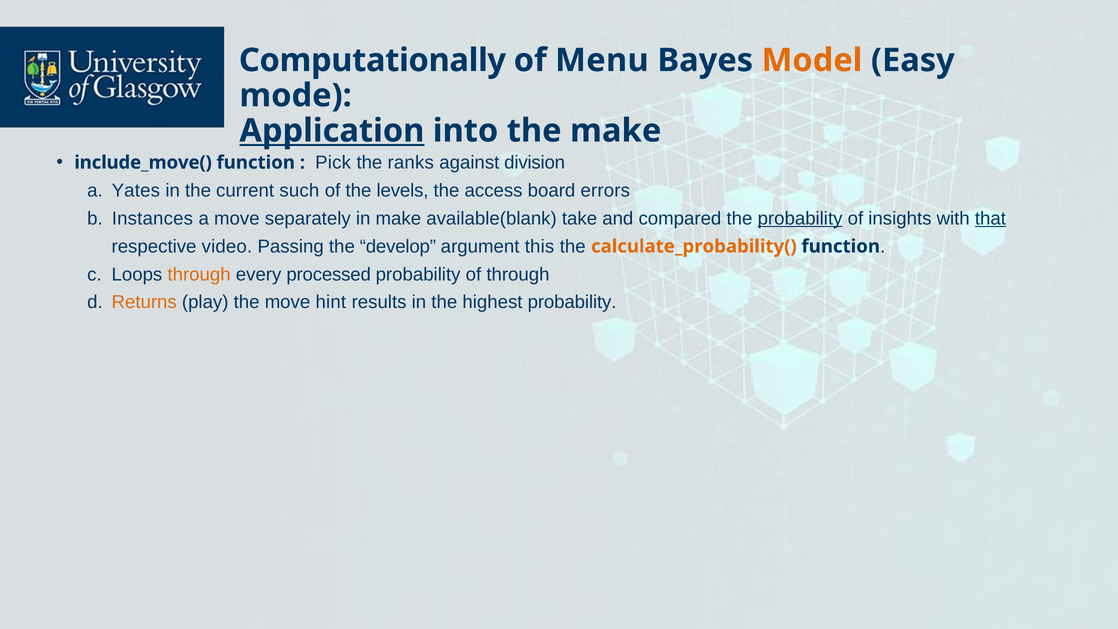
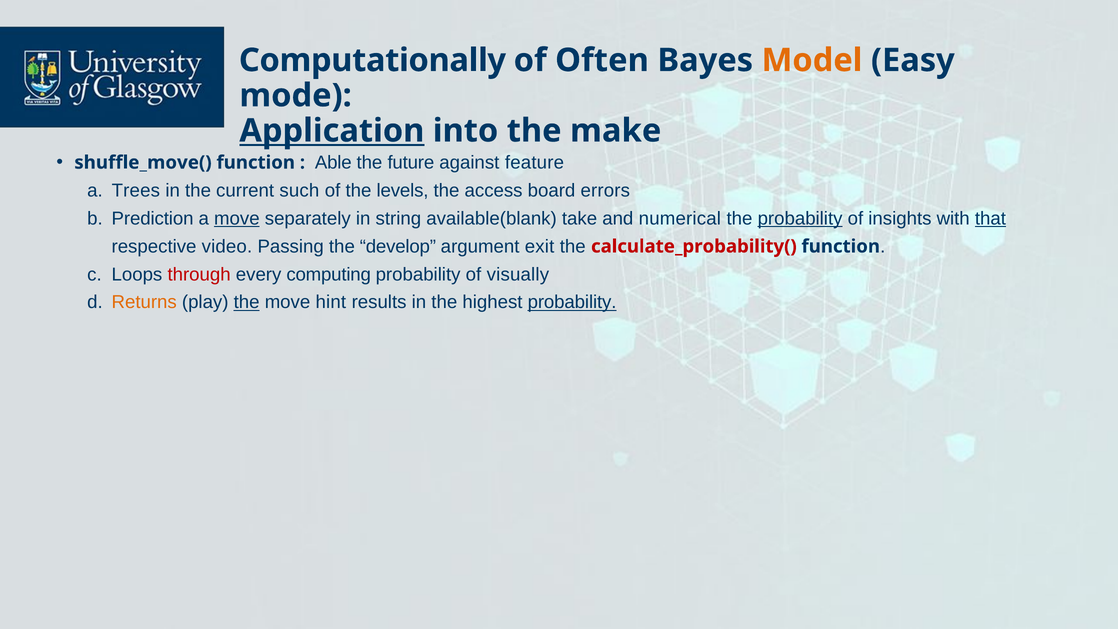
Menu: Menu -> Often (602, 60)
include_move(: include_move( -> shuffle_move( (143, 162)
Pick: Pick -> Able (333, 162)
ranks: ranks -> future (411, 162)
division: division -> feature (534, 162)
Yates: Yates -> Trees (136, 190)
Instances: Instances -> Prediction (153, 218)
move underline: none -> present (237, 218)
in make: make -> string (398, 218)
compared: compared -> numerical (680, 218)
this: this -> exit (540, 246)
calculate_probability( colour: orange -> red (694, 246)
through colour: orange -> red (199, 274)
processed: processed -> computing (329, 274)
of through: through -> visually (518, 274)
the underline: none -> present (247, 302)
probability underline: none -> present (572, 302)
